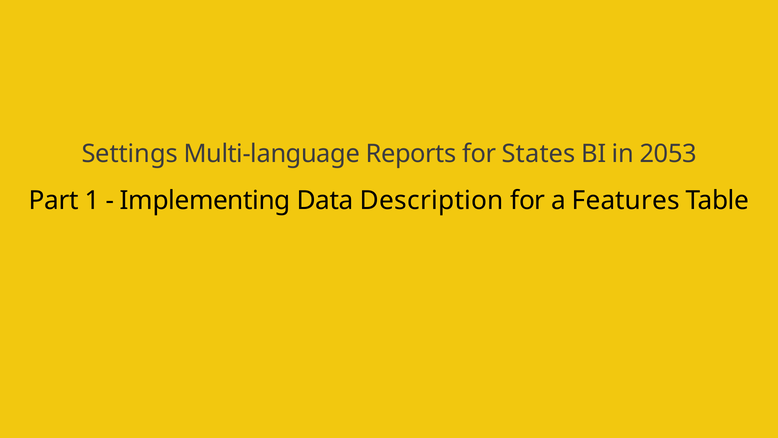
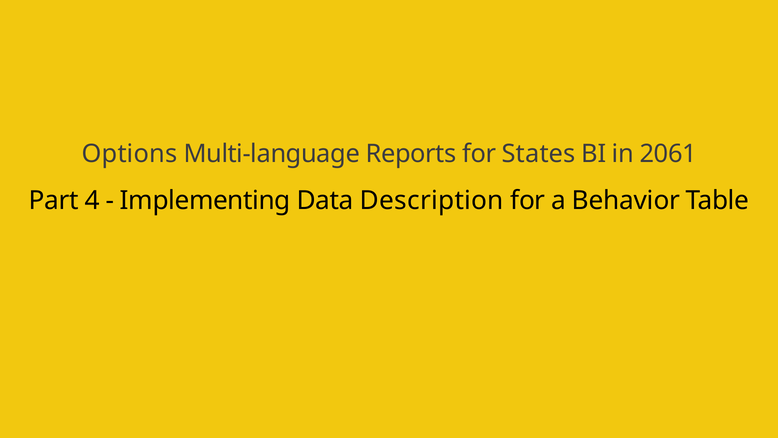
Settings: Settings -> Options (130, 154)
2053: 2053 -> 2061 (668, 154)
1: 1 -> 4 (92, 200)
Features: Features -> Behavior (626, 200)
